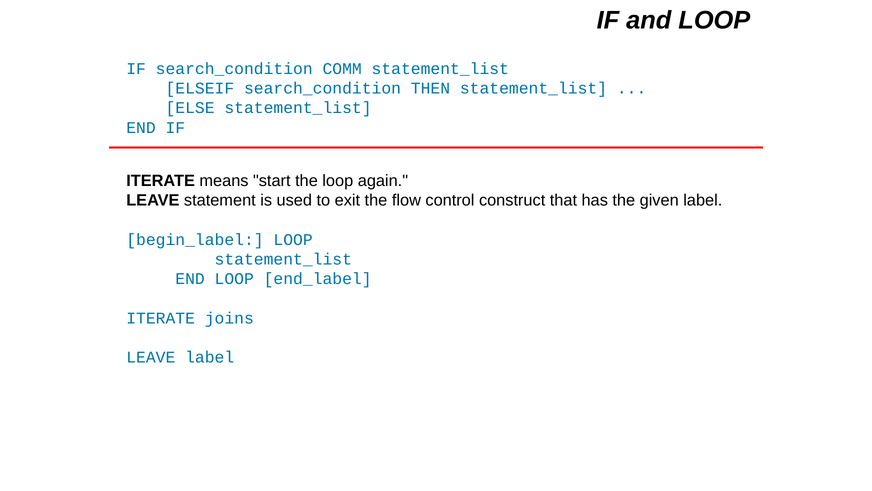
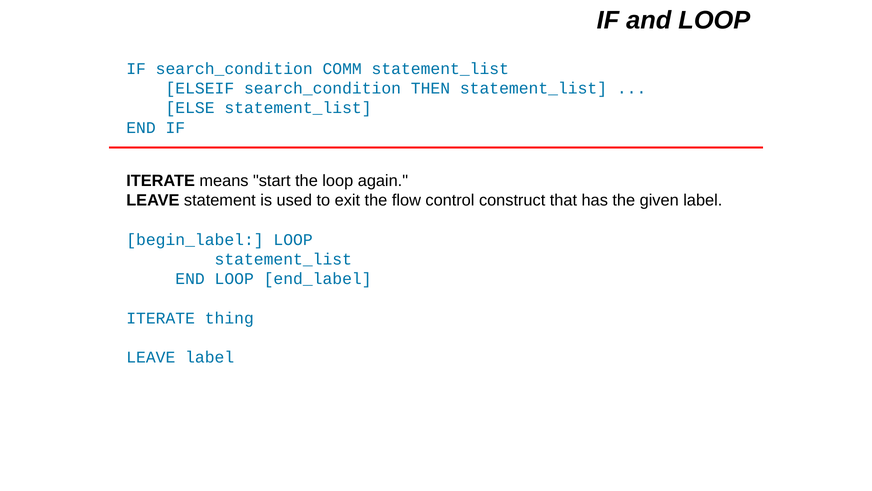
joins: joins -> thing (229, 318)
